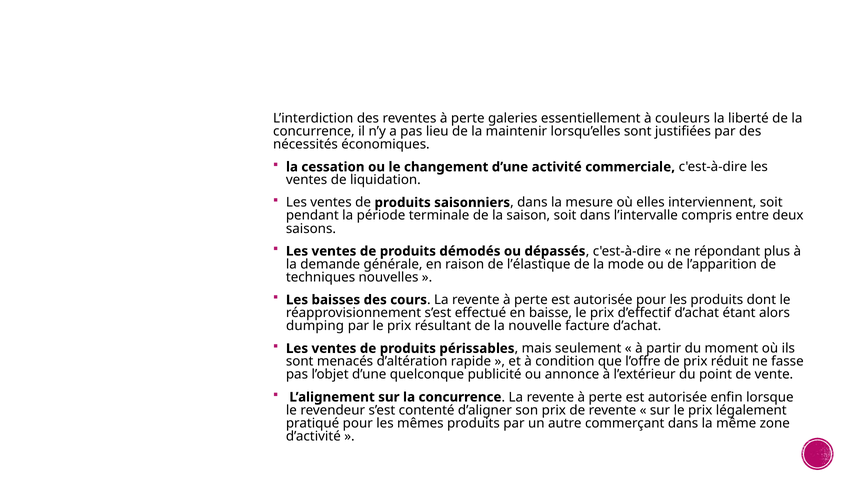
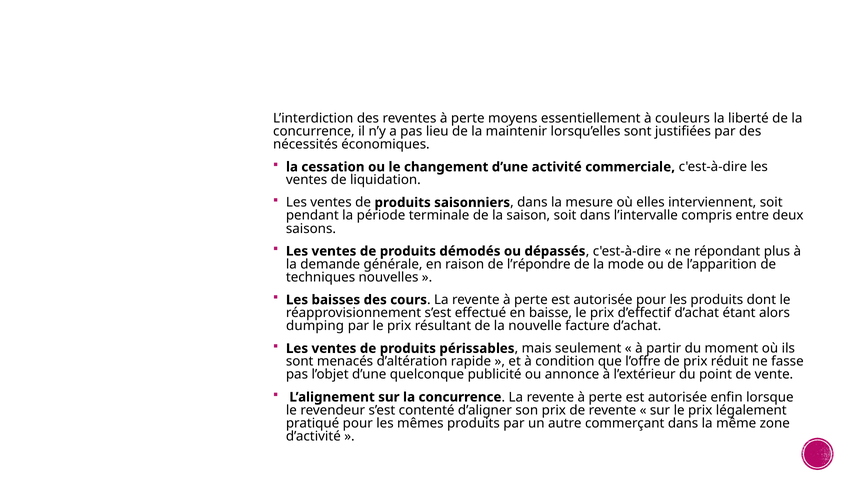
galeries: galeries -> moyens (513, 118)
l’élastique: l’élastique -> l’répondre (539, 264)
